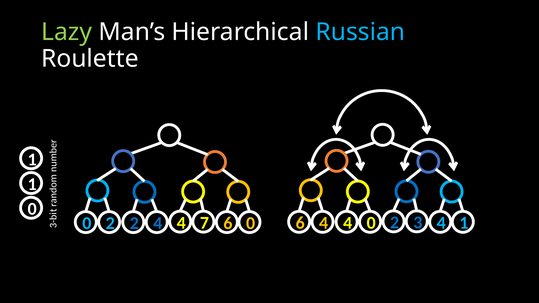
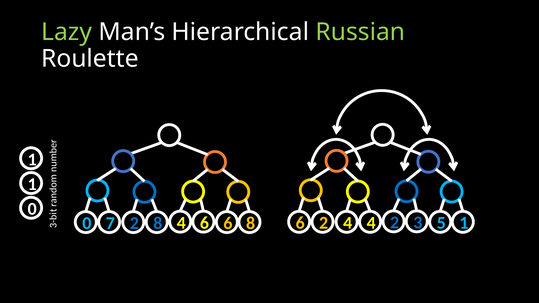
Russian colour: light blue -> light green (360, 32)
6 4: 4 -> 2 (324, 223)
0: 0 -> 4 (371, 223)
3 4: 4 -> 5 (441, 223)
0 2: 2 -> 7 (110, 223)
4: 4 -> 8 (158, 223)
7: 7 -> 6 (204, 223)
6 0: 0 -> 8 (251, 223)
